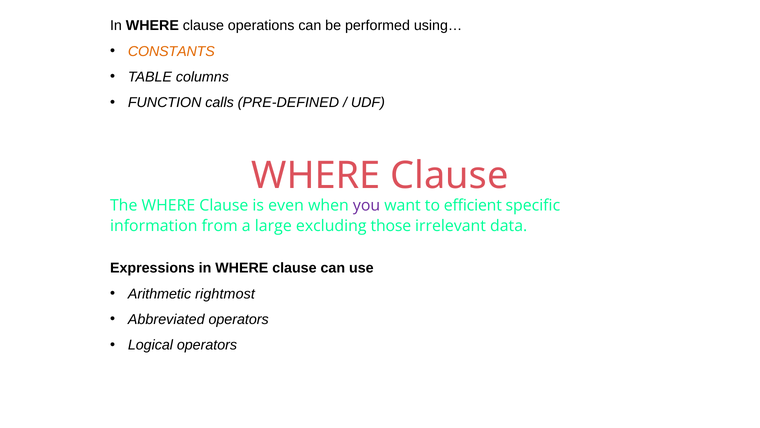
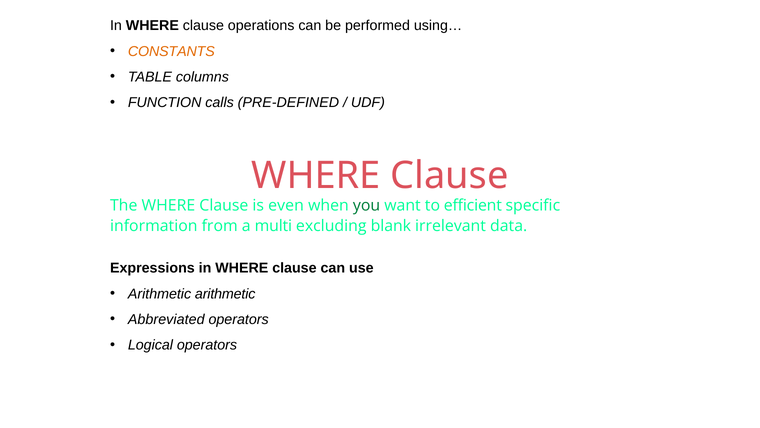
you colour: purple -> green (367, 205)
large: large -> multi (273, 226)
those: those -> blank (391, 226)
Arithmetic rightmost: rightmost -> arithmetic (225, 294)
